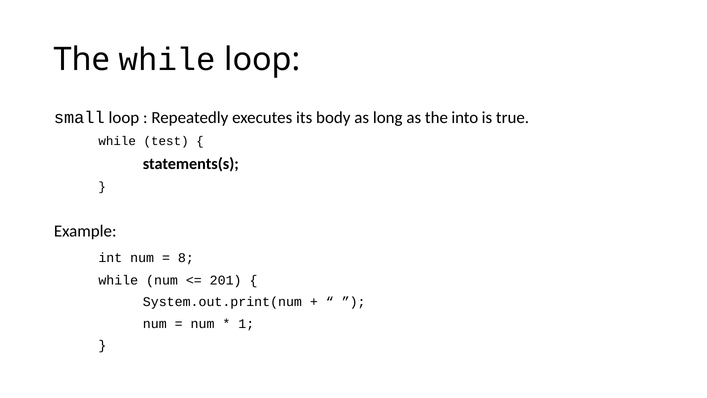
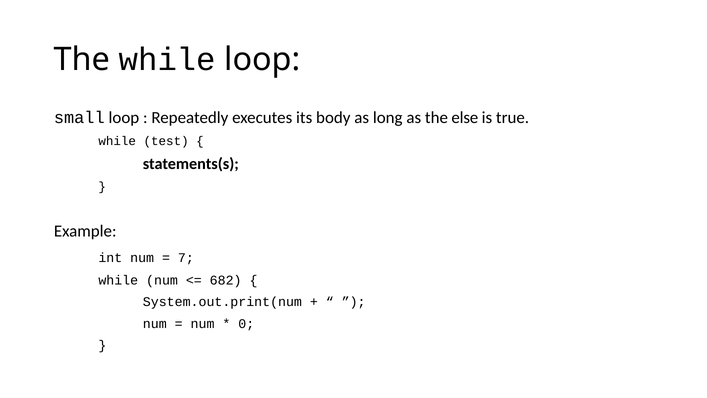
into: into -> else (465, 118)
8: 8 -> 7 (186, 258)
201: 201 -> 682 (226, 280)
1: 1 -> 0 (246, 324)
